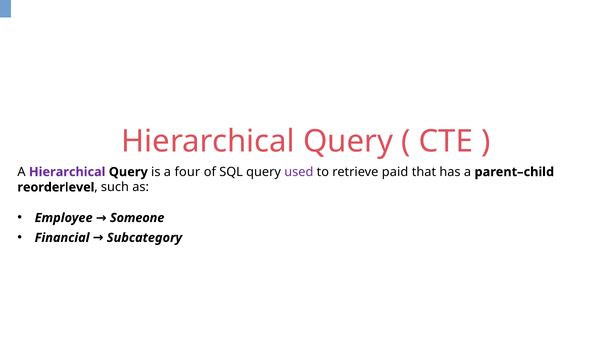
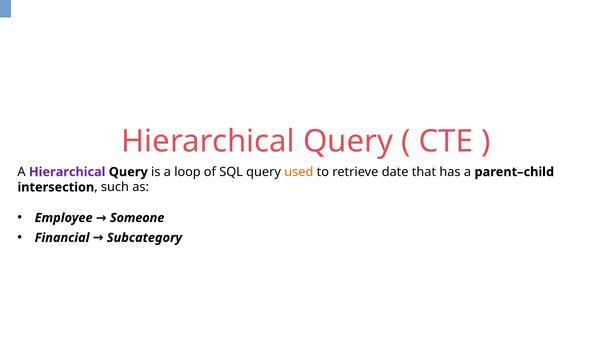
four: four -> loop (187, 172)
used colour: purple -> orange (299, 172)
paid: paid -> date (395, 172)
reorderlevel: reorderlevel -> intersection (56, 187)
